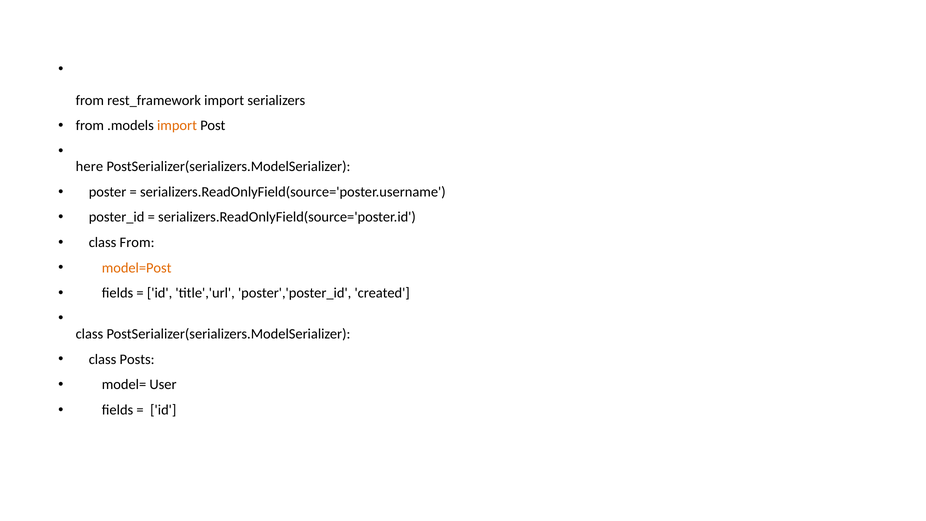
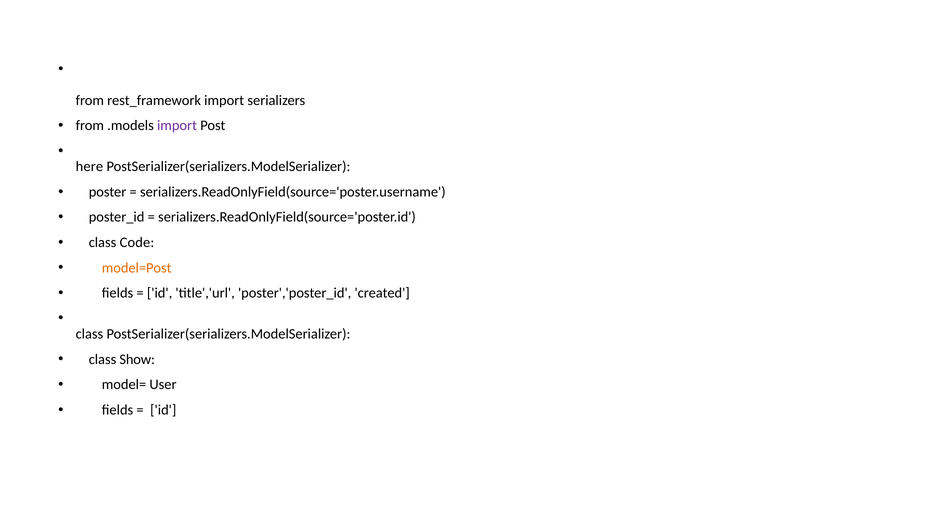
import colour: orange -> purple (177, 126)
class From: From -> Code (137, 242)
Posts: Posts -> Show (137, 359)
